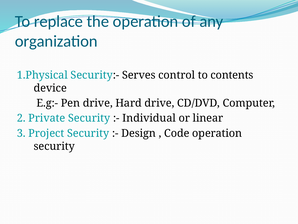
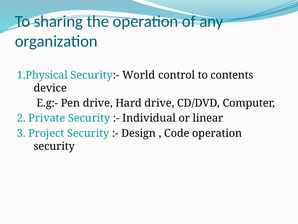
replace: replace -> sharing (58, 21)
Serves: Serves -> World (139, 75)
